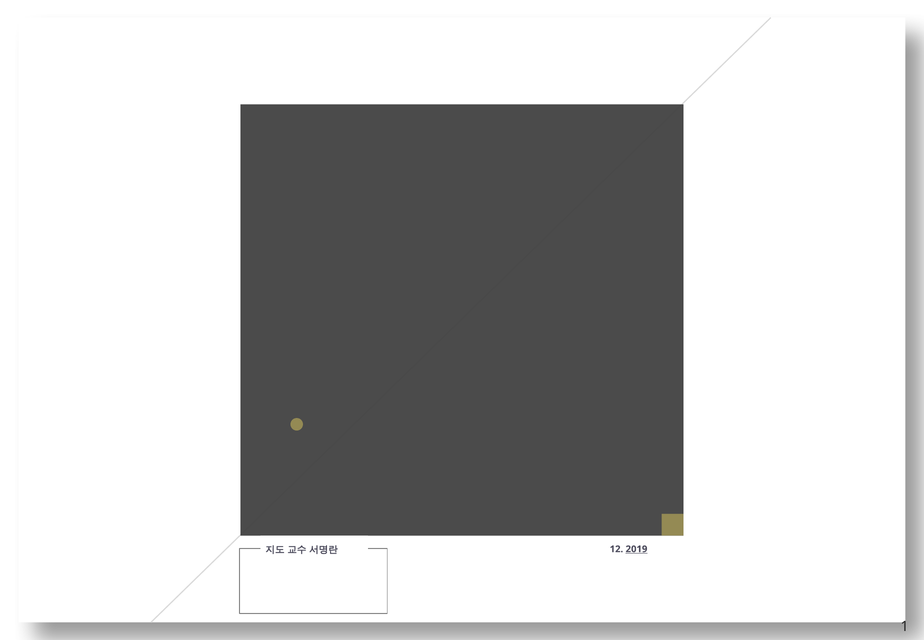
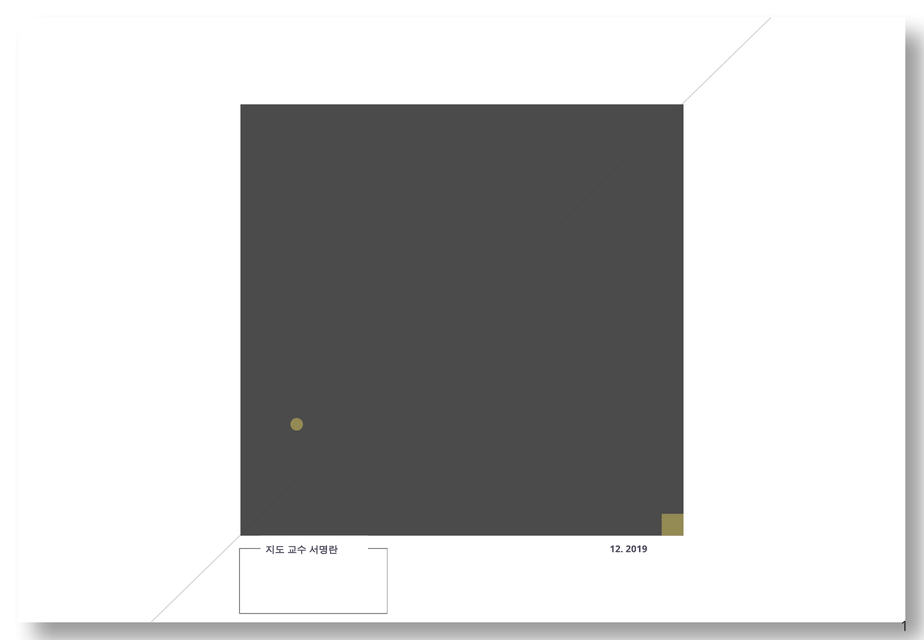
2019 underline: present -> none (636, 549)
